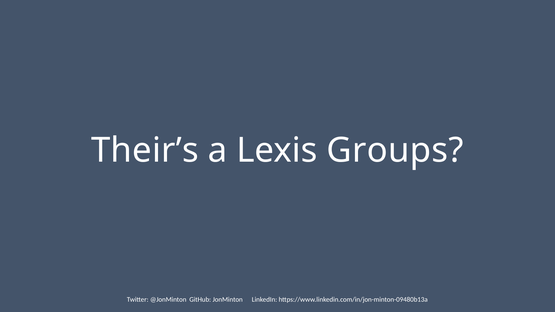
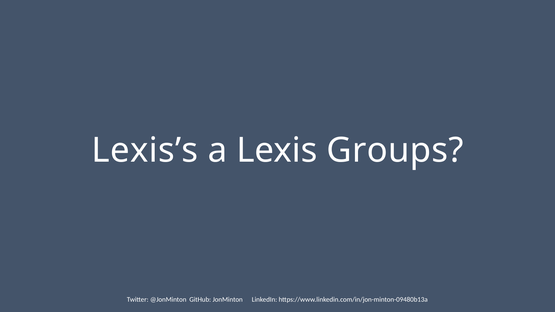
Their’s: Their’s -> Lexis’s (145, 150)
